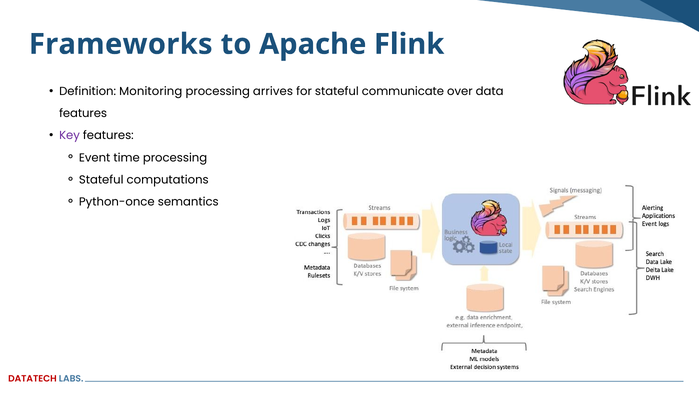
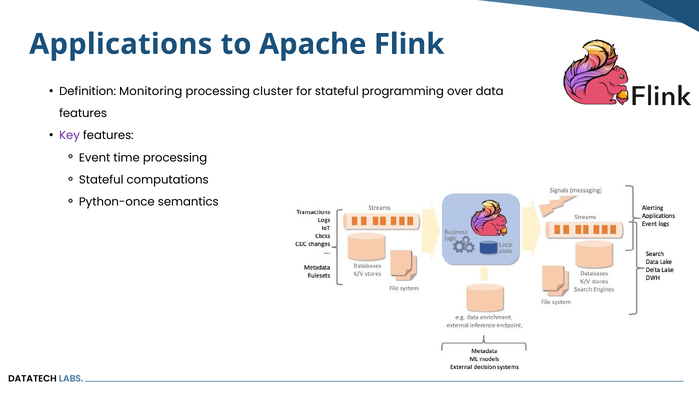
Frameworks: Frameworks -> Applications (121, 44)
arrives: arrives -> cluster (273, 91)
communicate: communicate -> programming (403, 91)
DATATECH colour: red -> black (32, 379)
